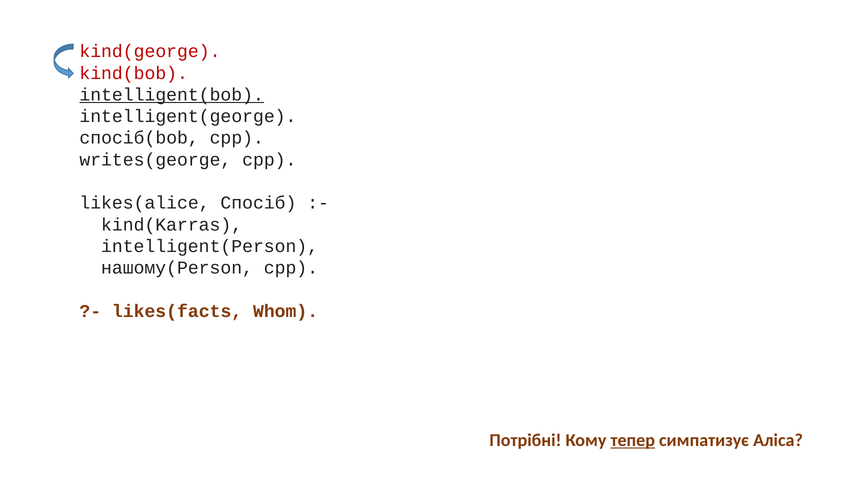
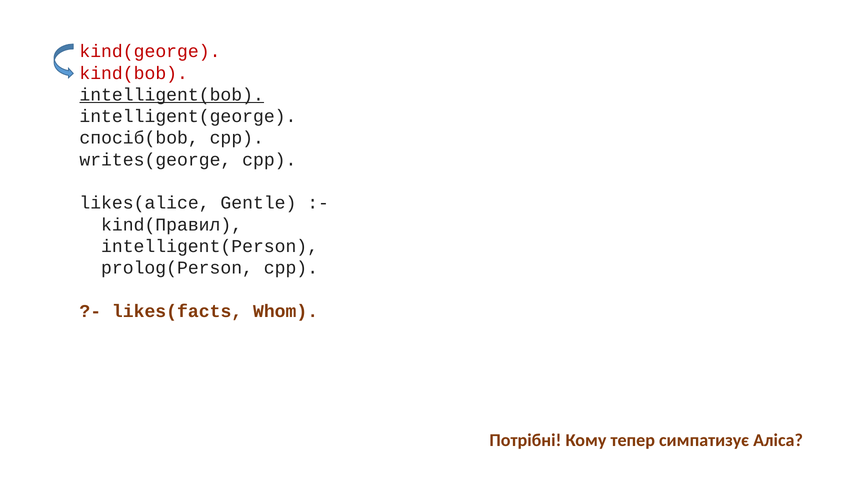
Спосіб: Спосіб -> Gentle (258, 203)
kind(Karras: kind(Karras -> kind(Правил (172, 225)
нашому(Person: нашому(Person -> prolog(Person (177, 268)
тепер underline: present -> none (633, 440)
